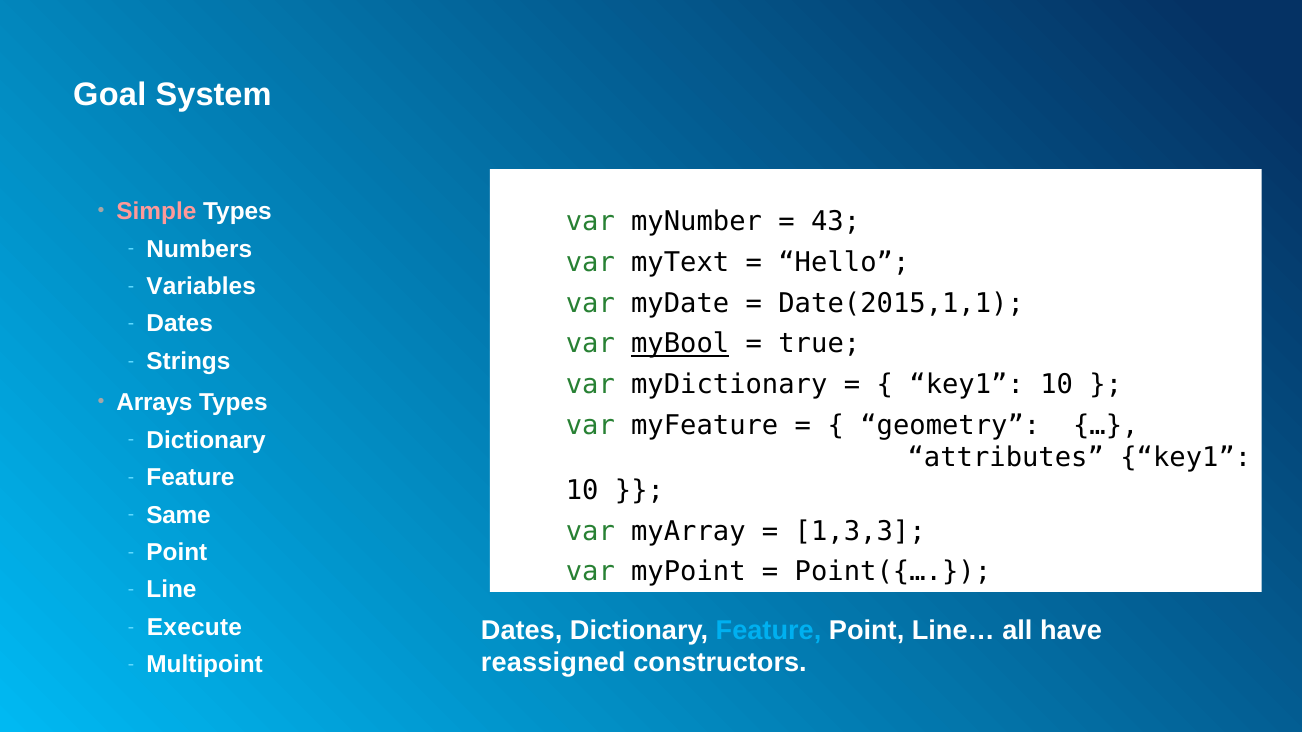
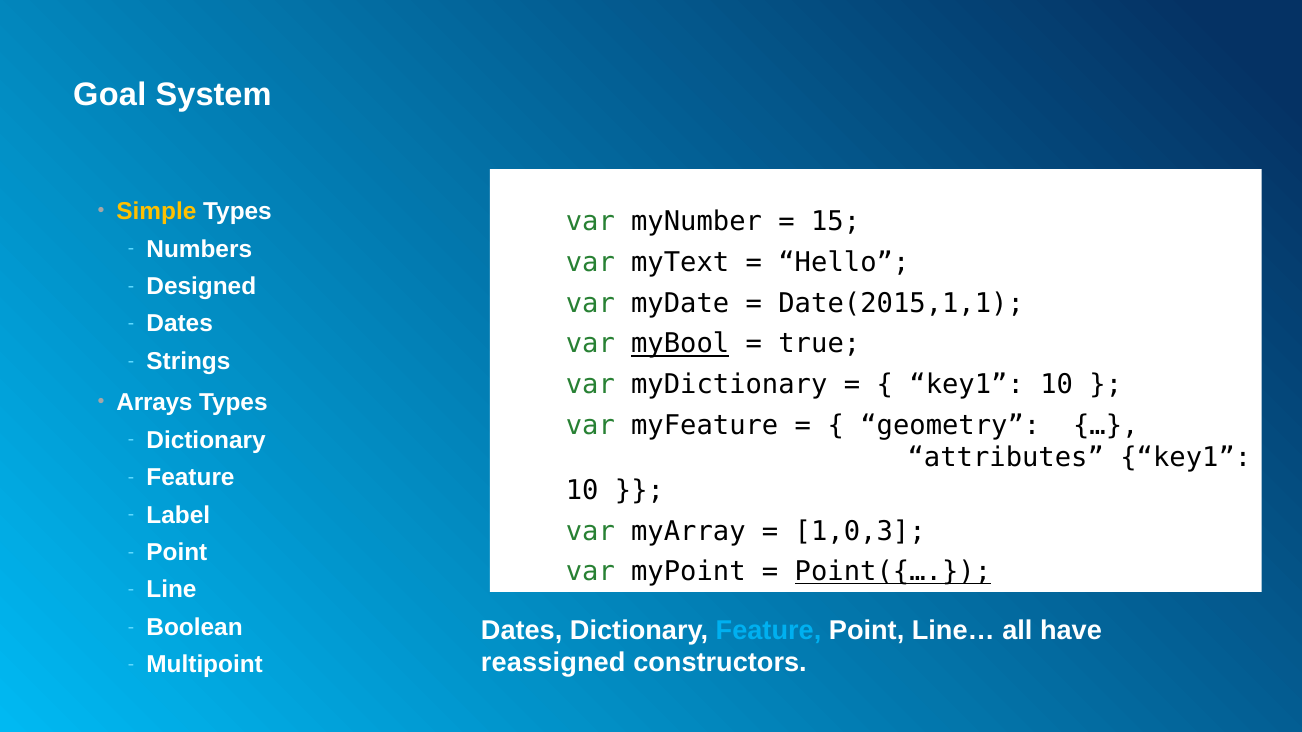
Simple colour: pink -> yellow (156, 212)
43: 43 -> 15 (836, 222)
Variables: Variables -> Designed (201, 287)
Same: Same -> Label (178, 515)
1,3,3: 1,3,3 -> 1,0,3 (860, 531)
Point({… underline: none -> present (893, 572)
Execute: Execute -> Boolean (195, 628)
